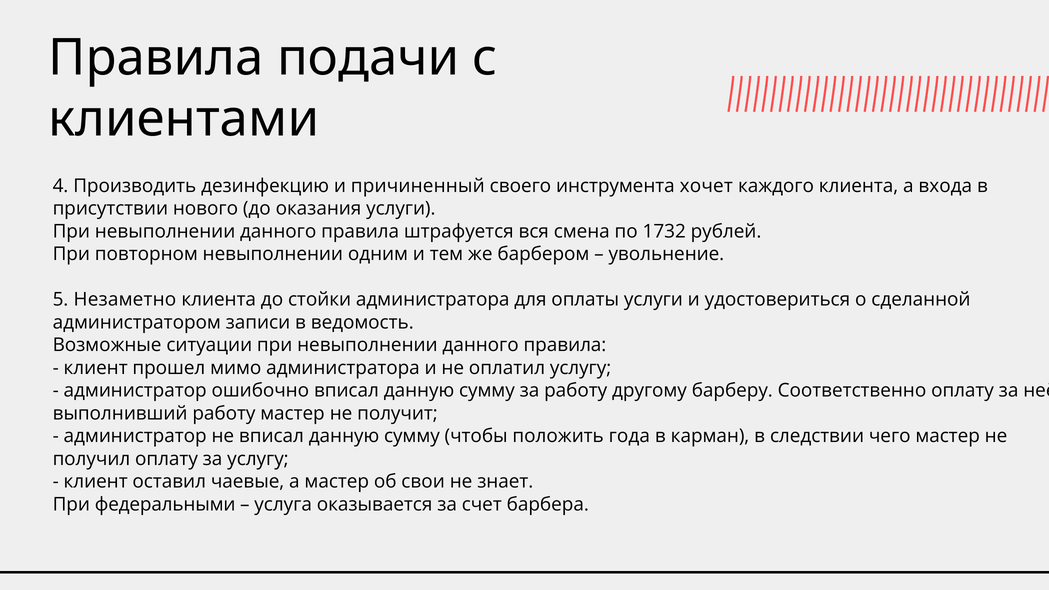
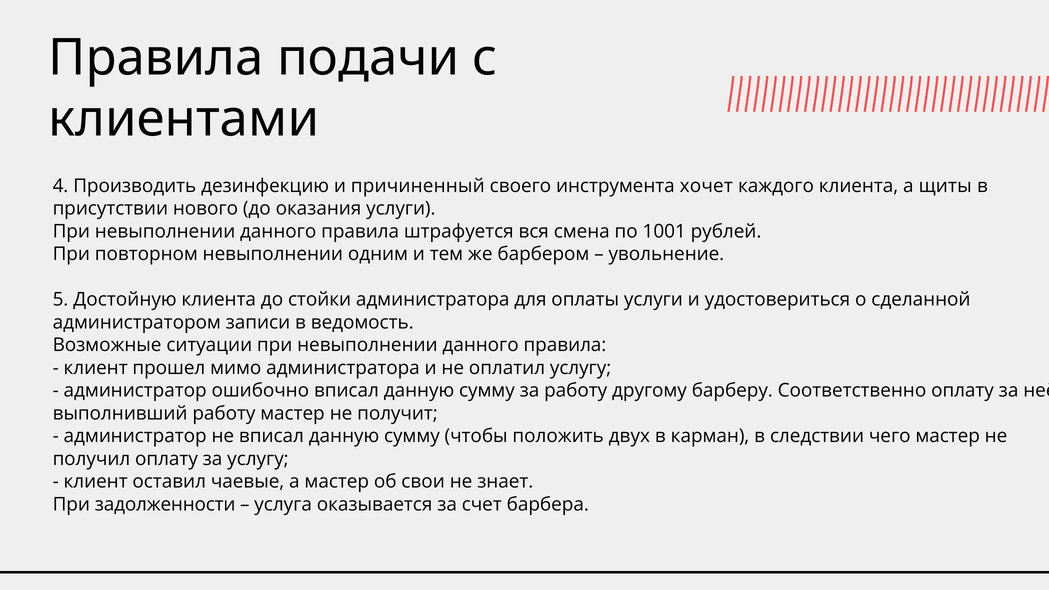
входа: входа -> щиты (945, 186)
1732: 1732 -> 1001 (664, 231)
Незаметно: Незаметно -> Достойную (125, 300)
года: года -> двух (629, 436)
федеральными: федеральными -> задолженности (165, 504)
